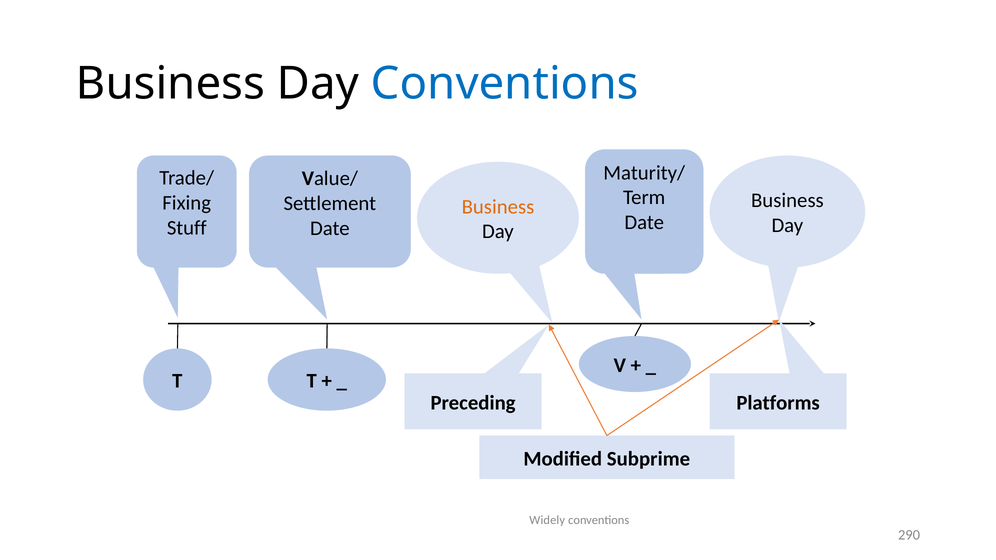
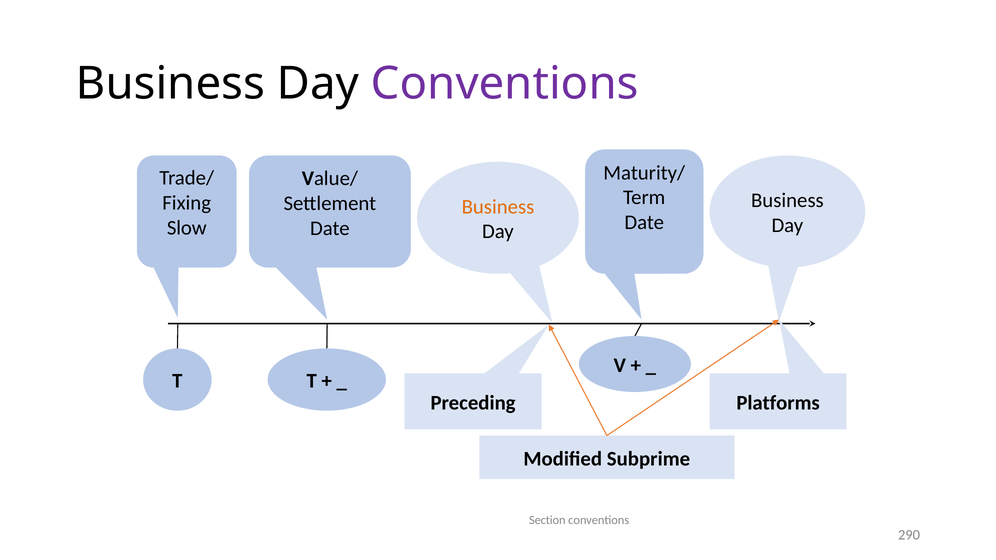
Conventions colour: blue -> purple (505, 84)
Stuff: Stuff -> Slow (187, 228)
Widely: Widely -> Section (547, 520)
